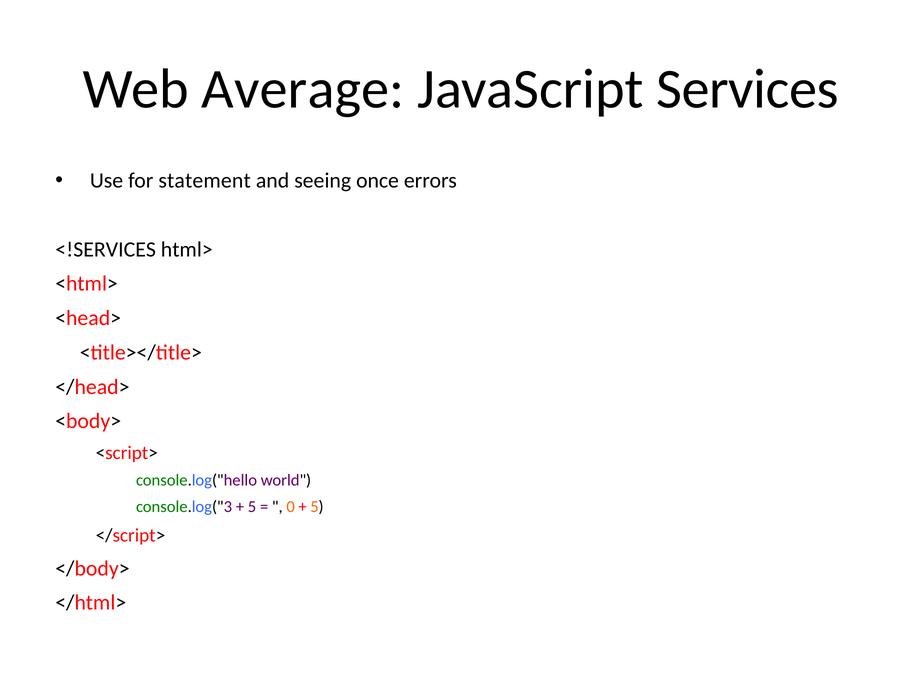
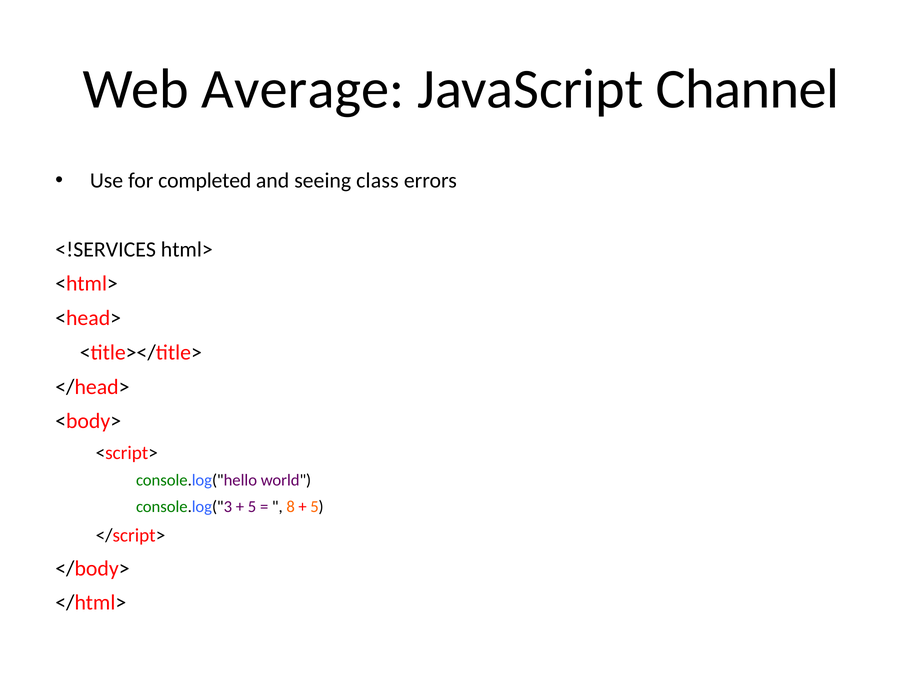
Services: Services -> Channel (747, 89)
statement: statement -> completed (205, 181)
once: once -> class (377, 181)
0: 0 -> 8 (291, 506)
